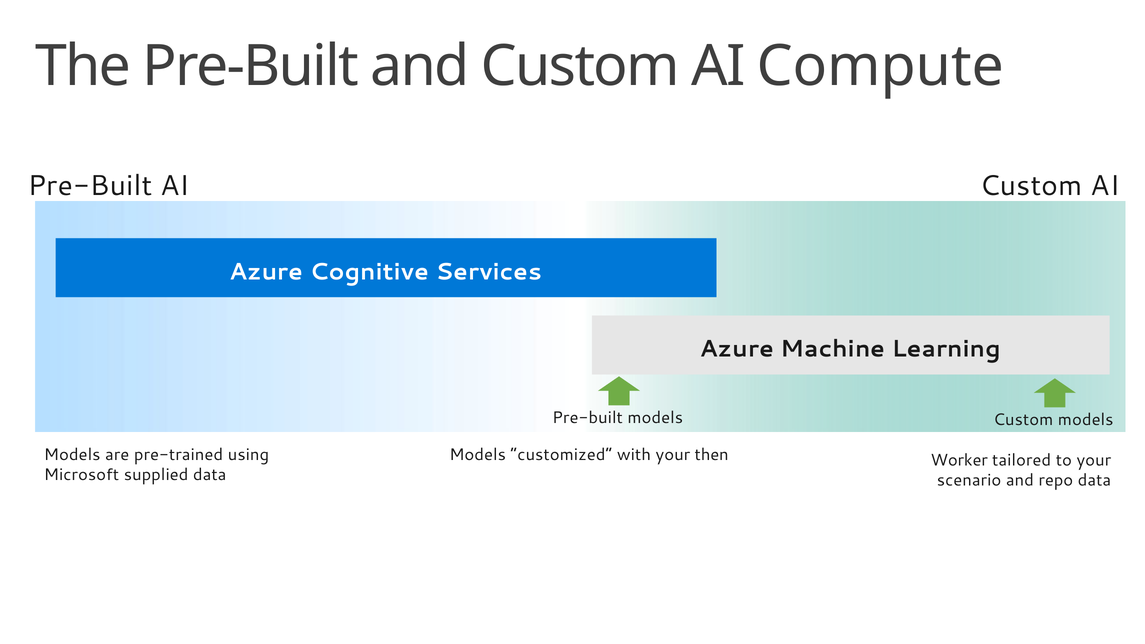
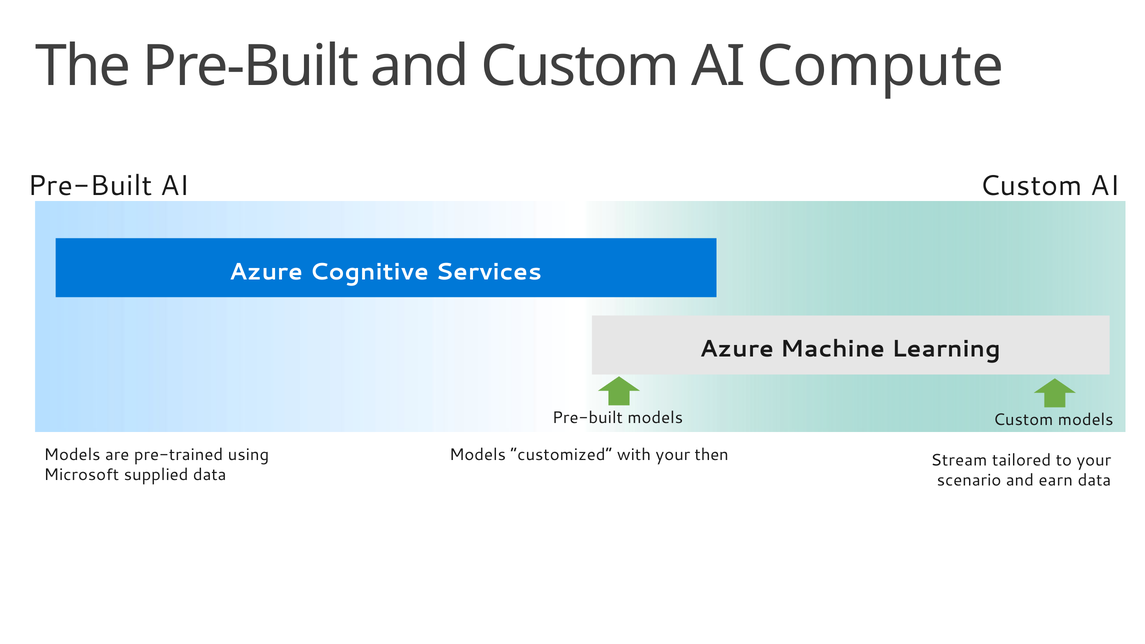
Worker: Worker -> Stream (959, 460)
repo: repo -> earn (1056, 480)
